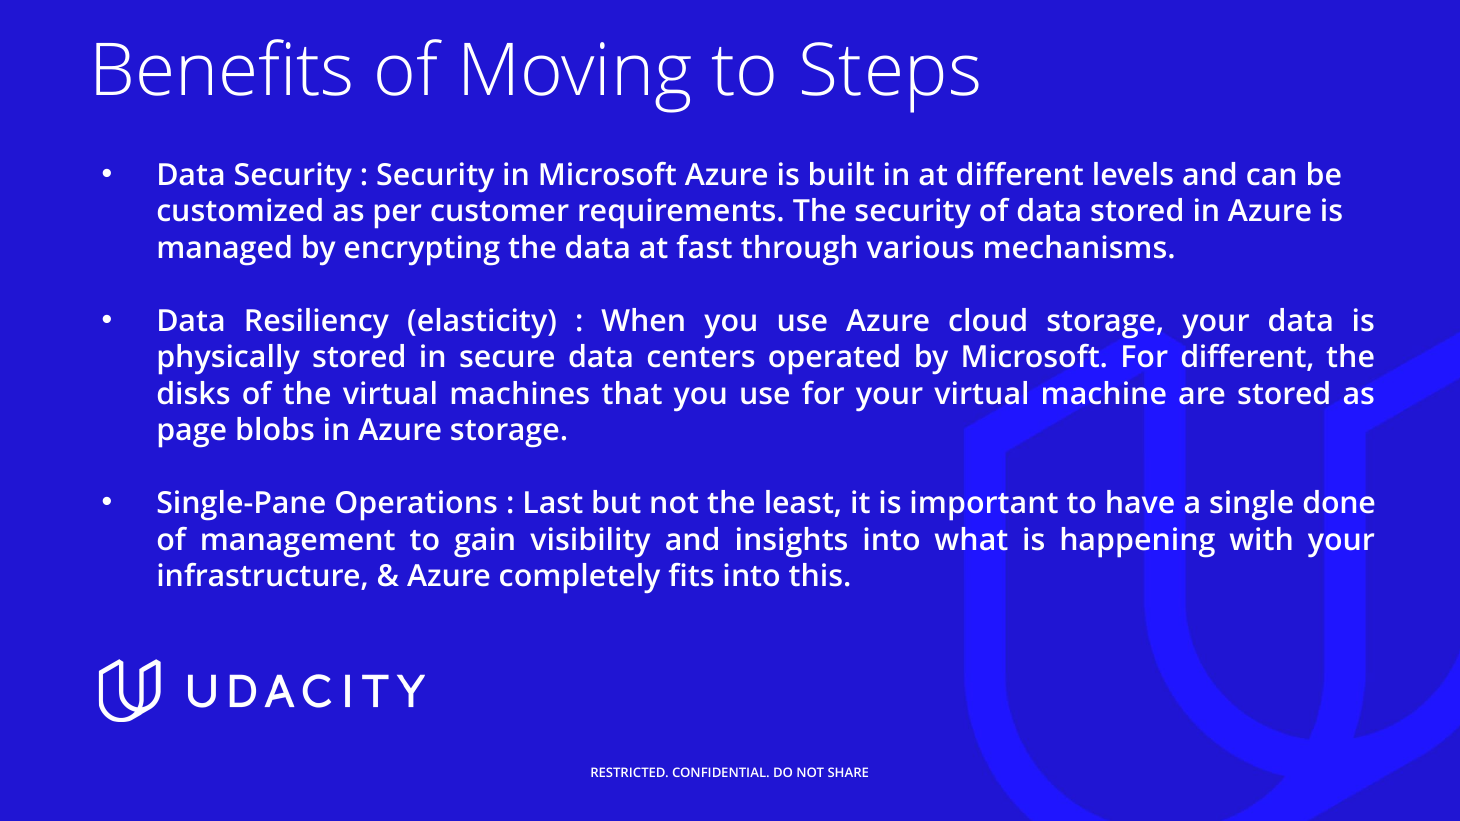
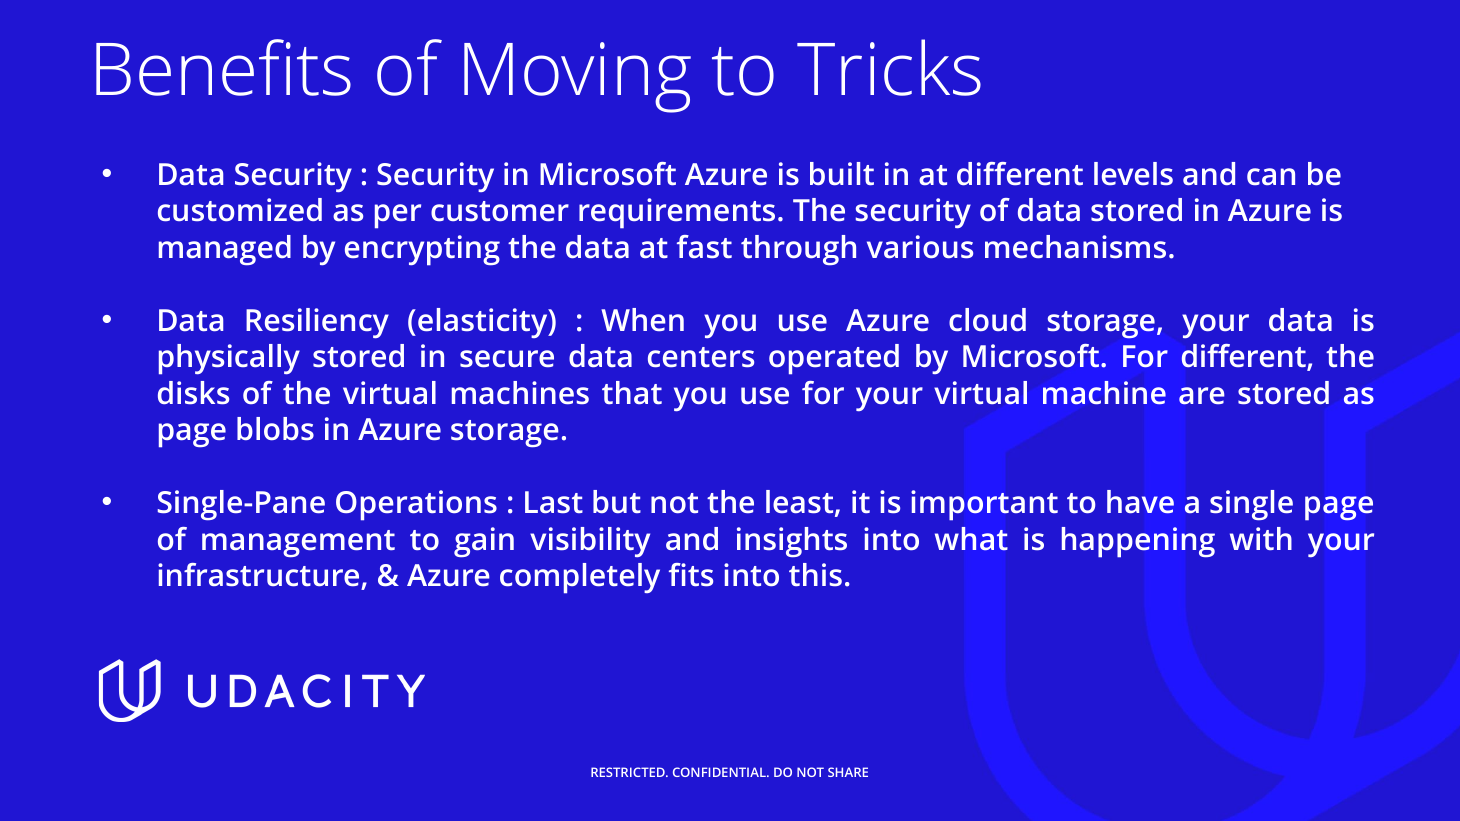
Steps: Steps -> Tricks (891, 72)
single done: done -> page (1339, 504)
